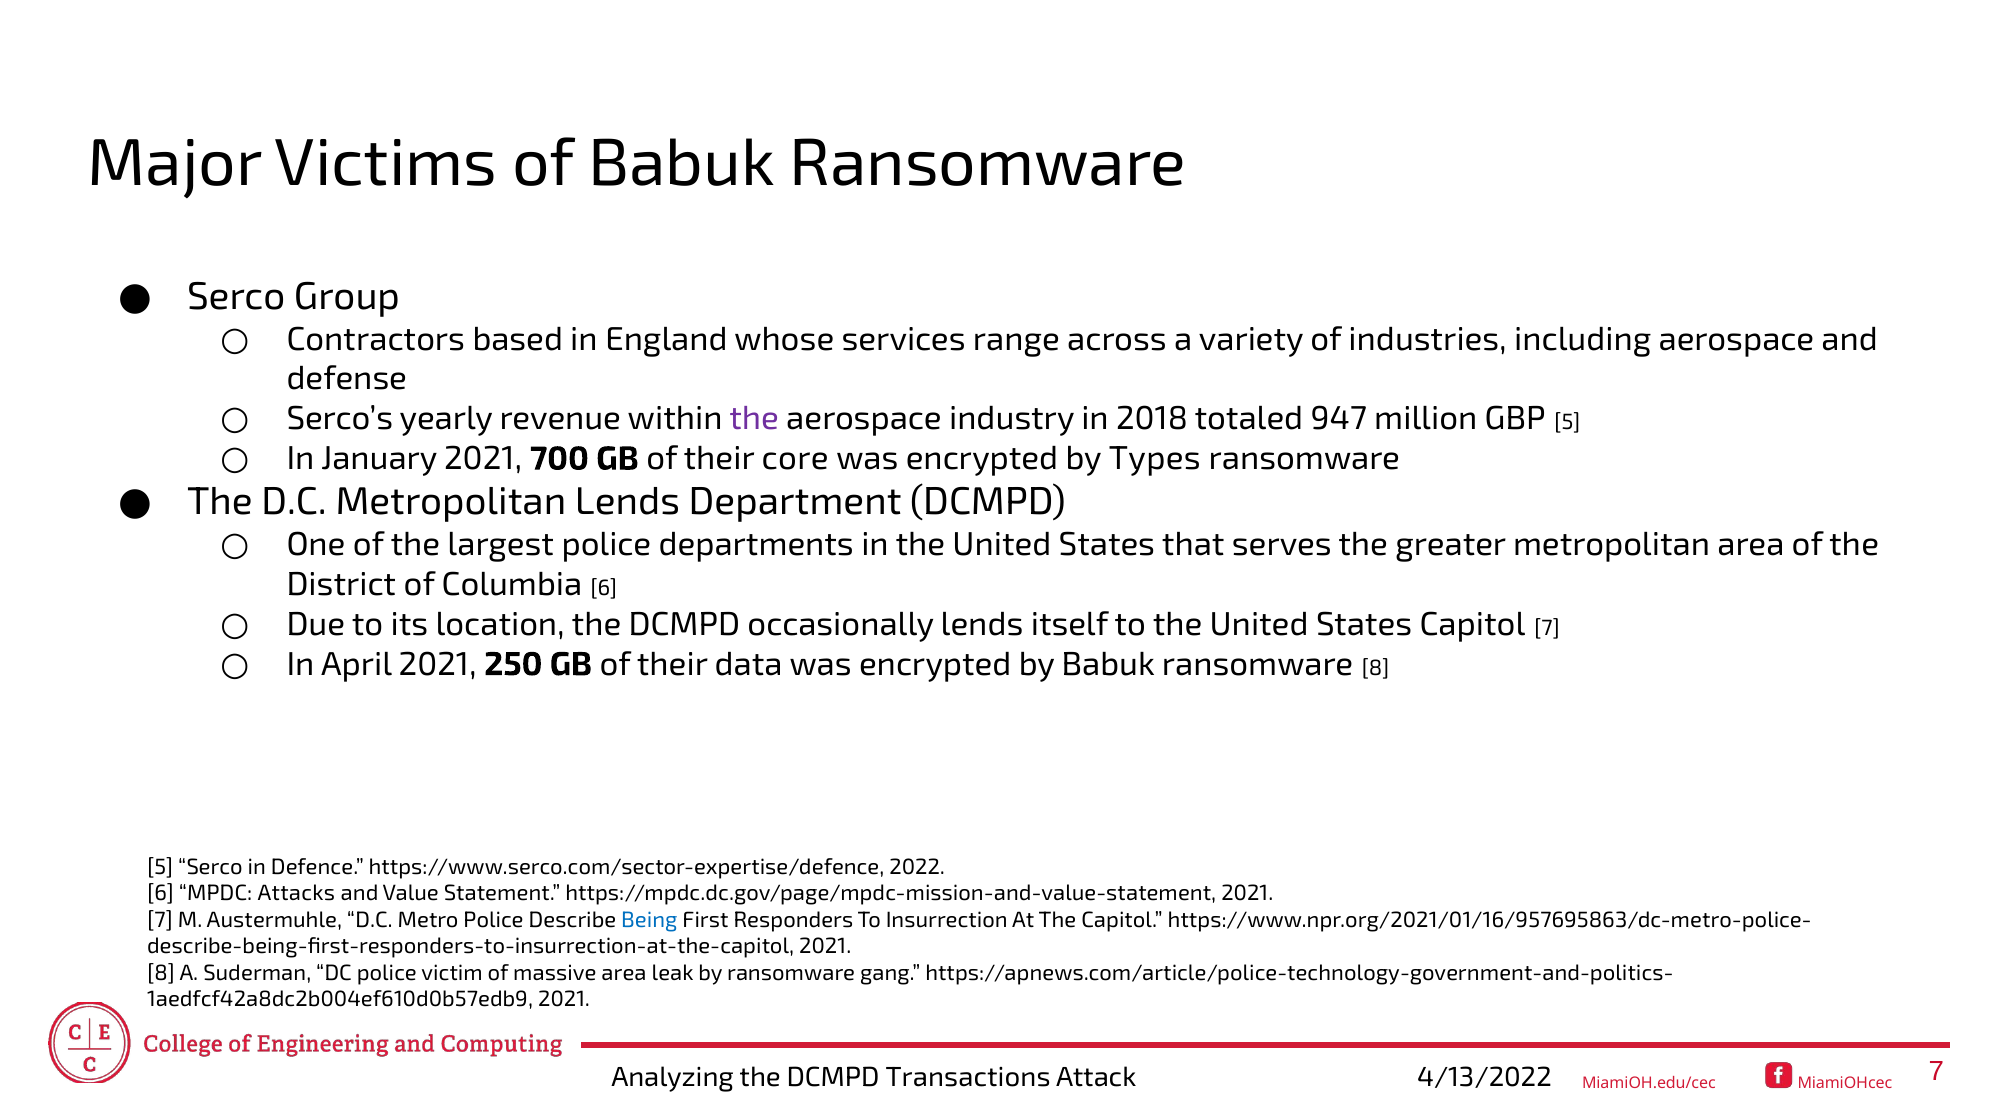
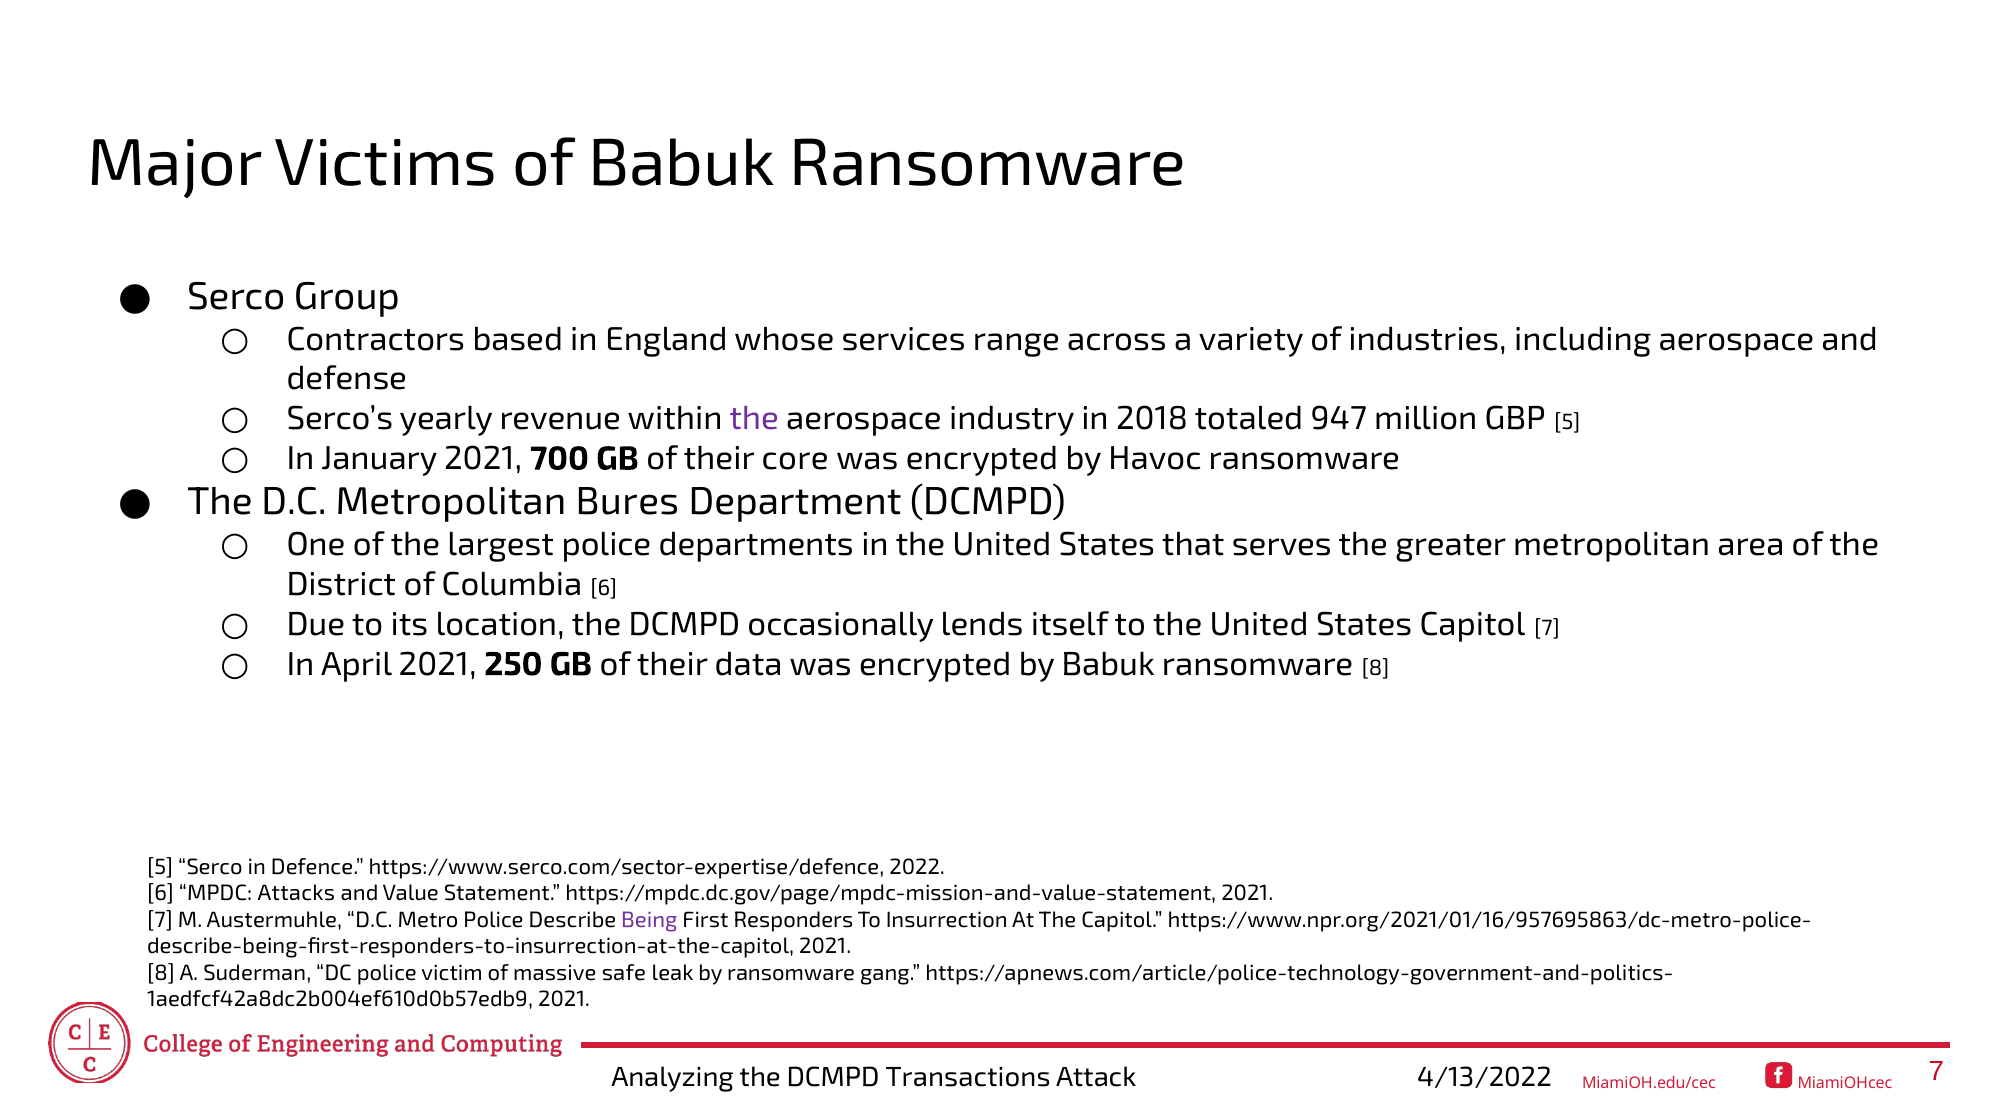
Types: Types -> Havoc (1155, 459)
Metropolitan Lends: Lends -> Bures (627, 502)
Being colour: blue -> purple (649, 920)
massive area: area -> safe (624, 973)
